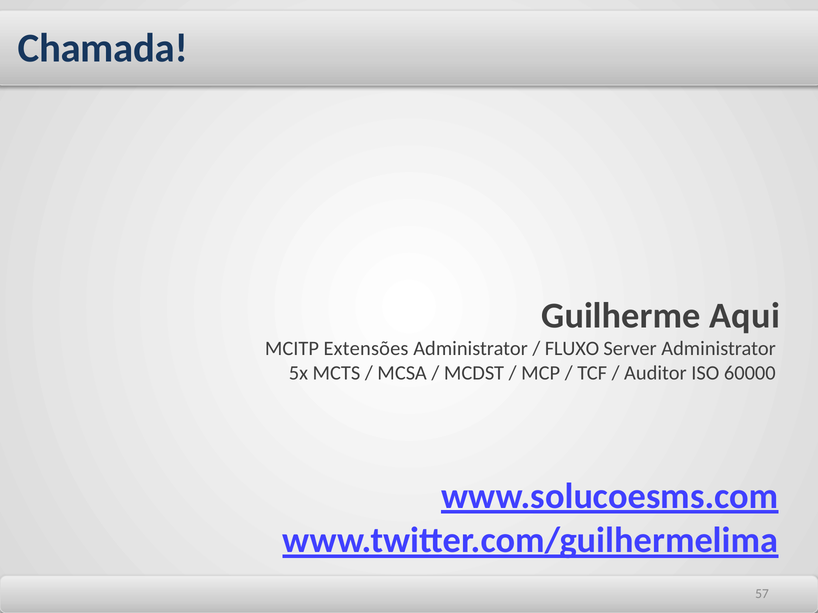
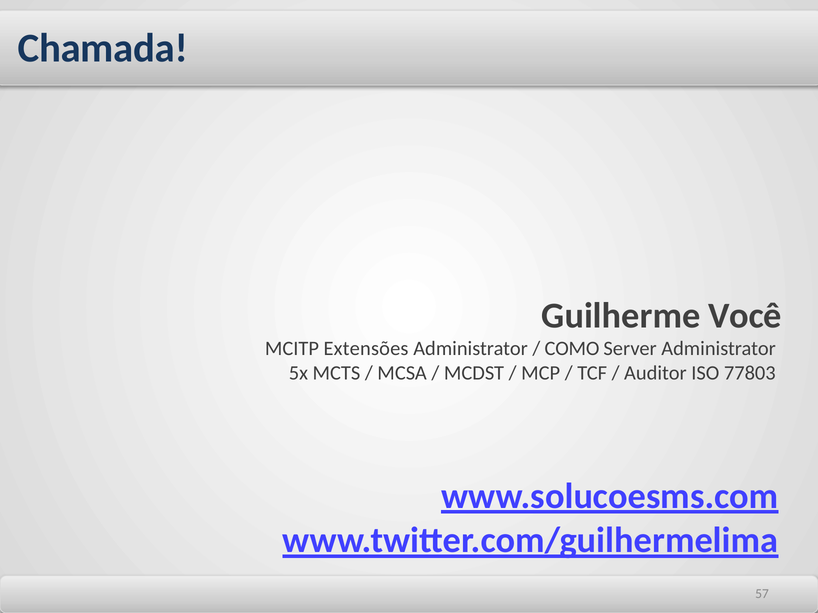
Aqui: Aqui -> Você (745, 316)
FLUXO: FLUXO -> COMO (572, 349)
60000: 60000 -> 77803 (750, 373)
